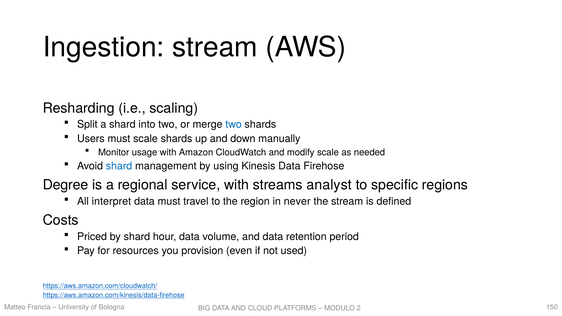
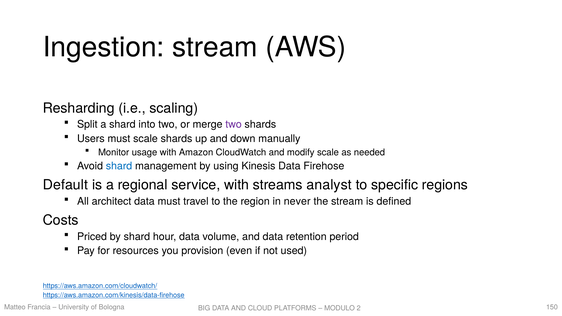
two colour: blue -> purple (234, 124)
Degree: Degree -> Default (65, 185)
interpret: interpret -> architect (111, 201)
